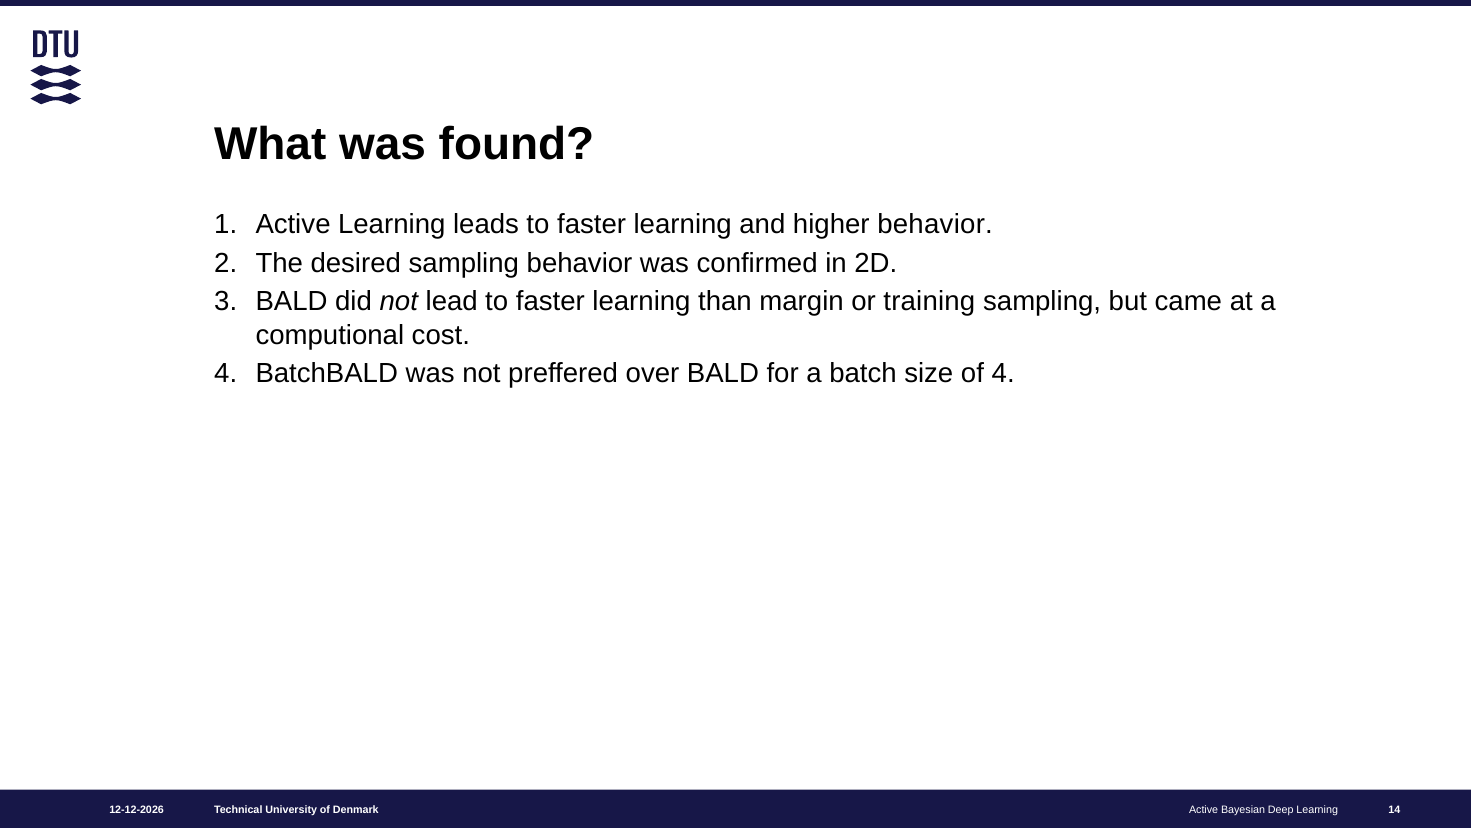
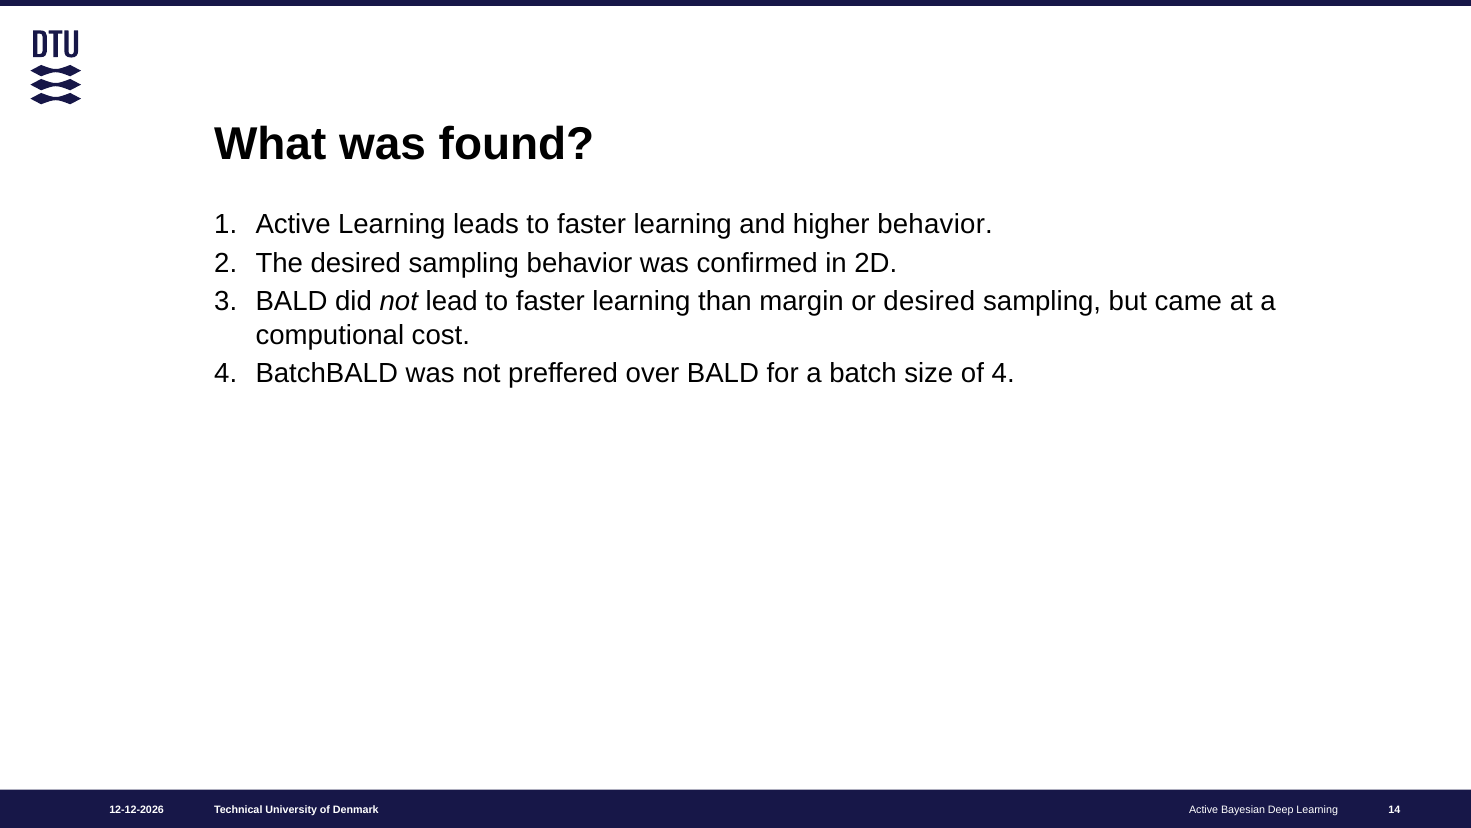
or training: training -> desired (929, 302)
